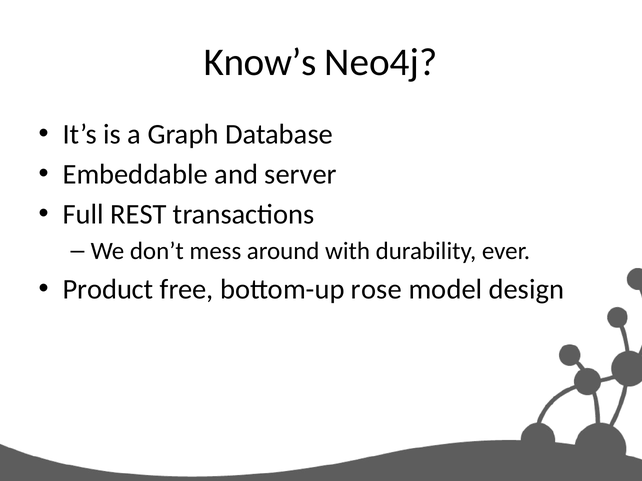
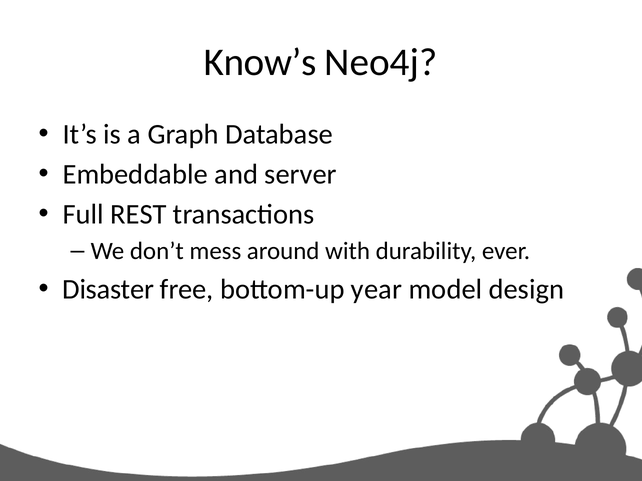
Product: Product -> Disaster (108, 290)
rose: rose -> year (377, 290)
